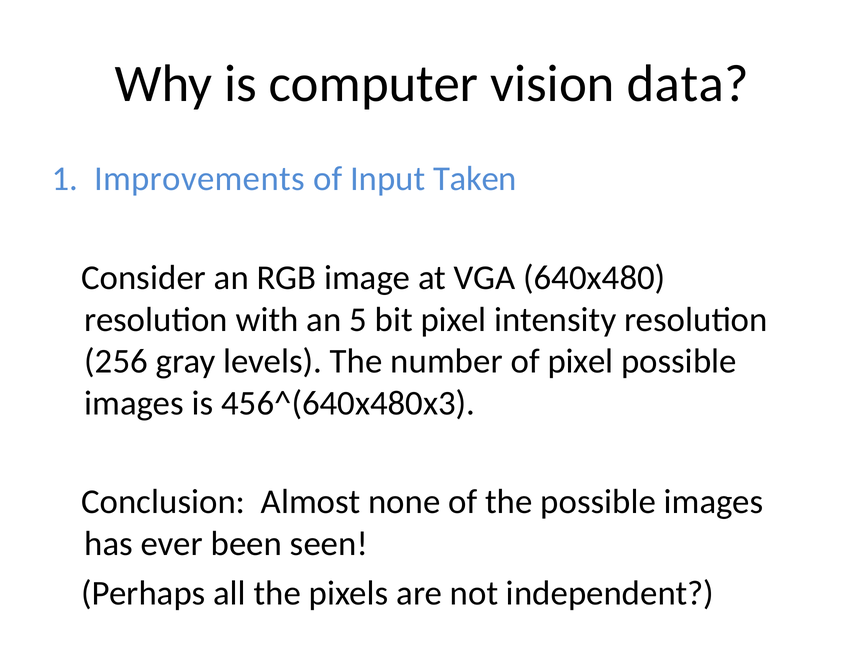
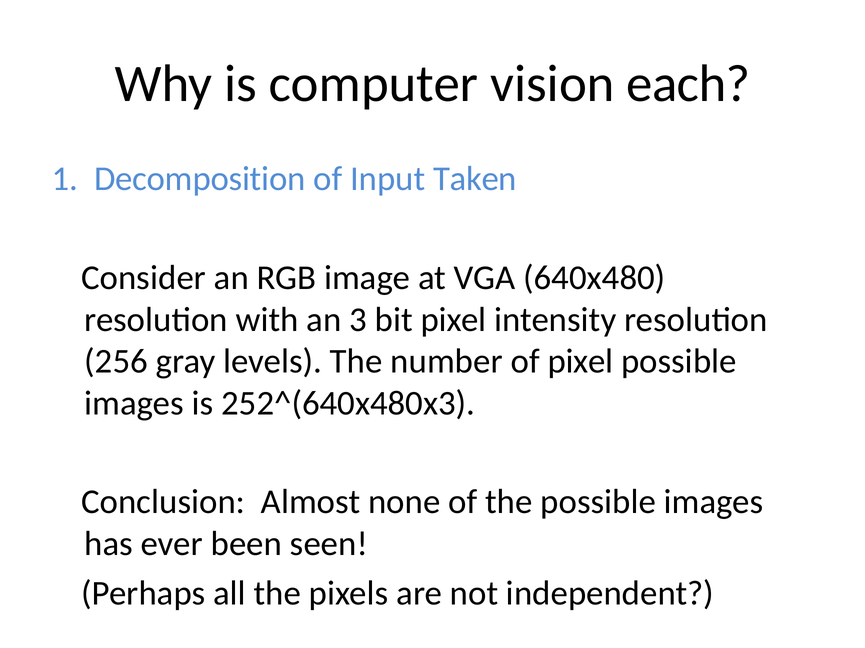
data: data -> each (688, 84)
Improvements: Improvements -> Decomposition (200, 179)
5: 5 -> 3 (358, 320)
456^(640x480x3: 456^(640x480x3 -> 252^(640x480x3 (348, 404)
